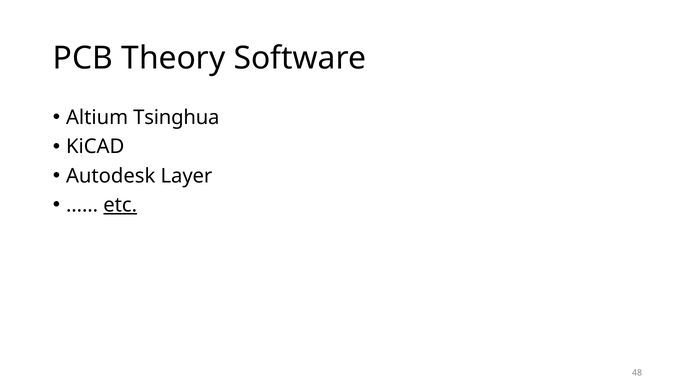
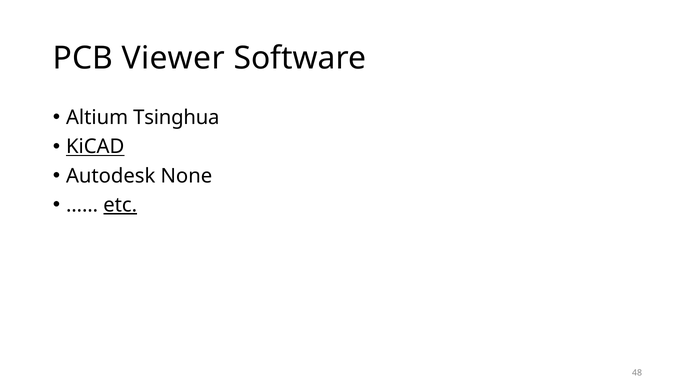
Theory: Theory -> Viewer (173, 58)
KiCAD underline: none -> present (95, 147)
Layer: Layer -> None (186, 176)
